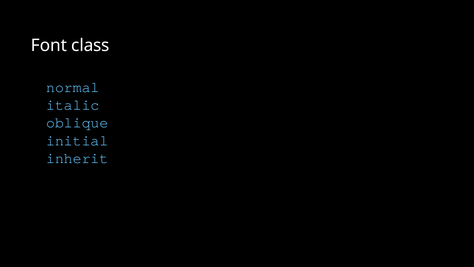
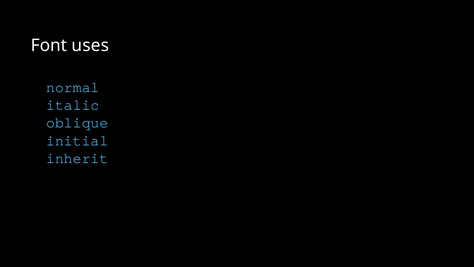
class: class -> uses (90, 45)
